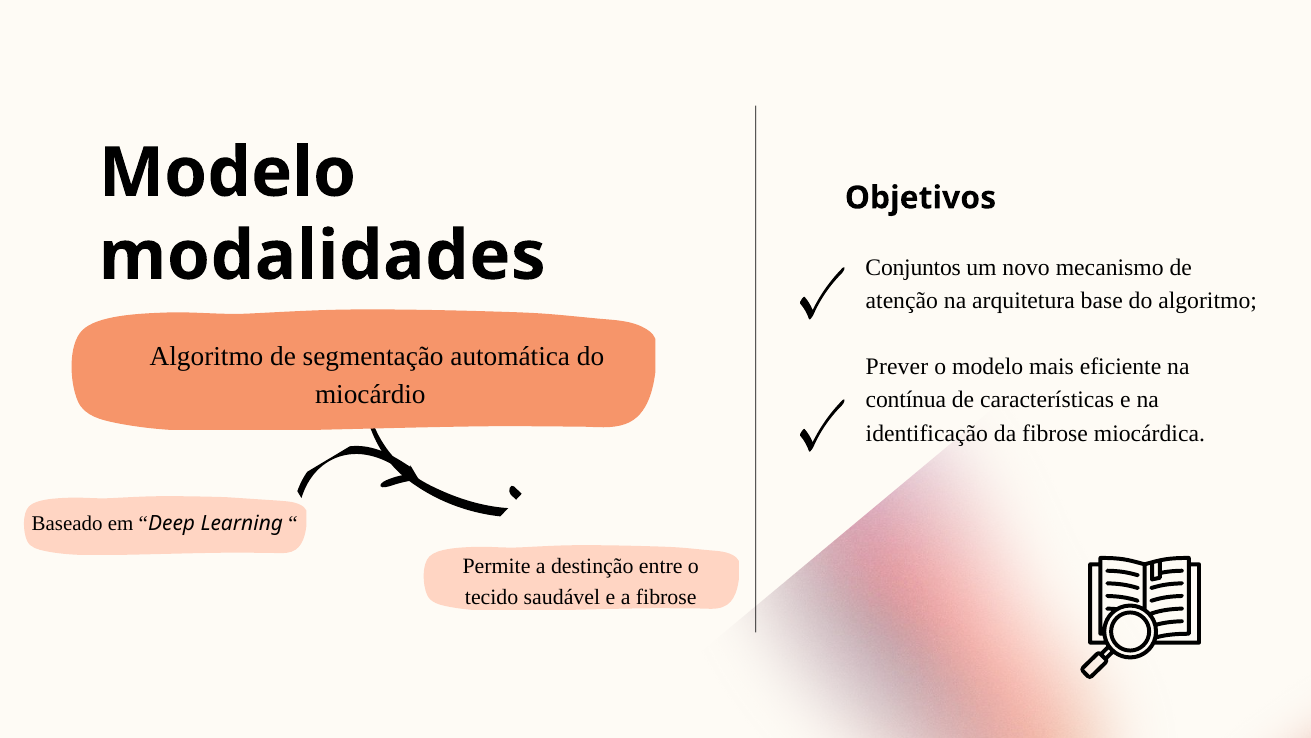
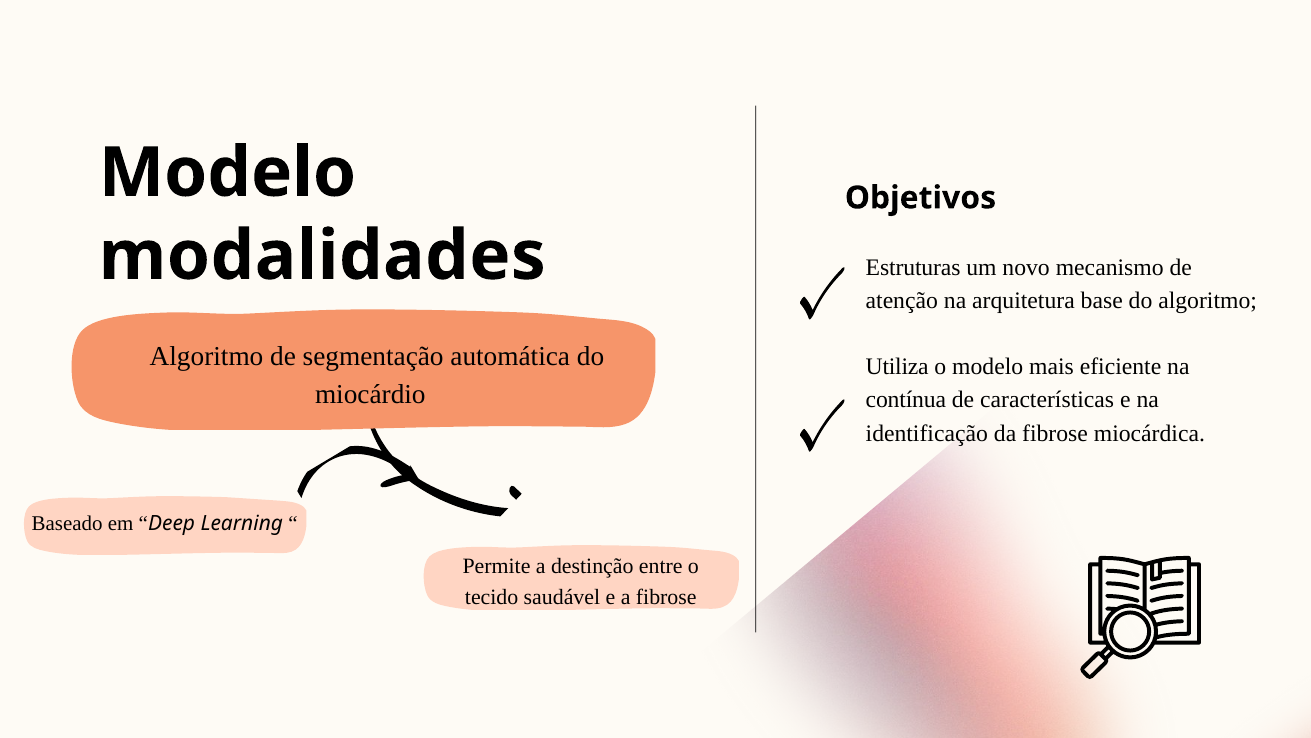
Conjuntos: Conjuntos -> Estruturas (913, 267)
Prever: Prever -> Utiliza (897, 367)
